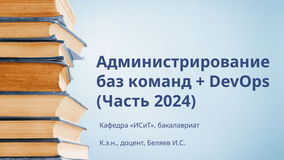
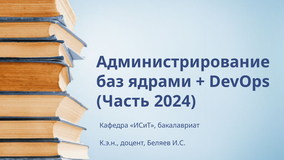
команд: команд -> ядрами (160, 82)
